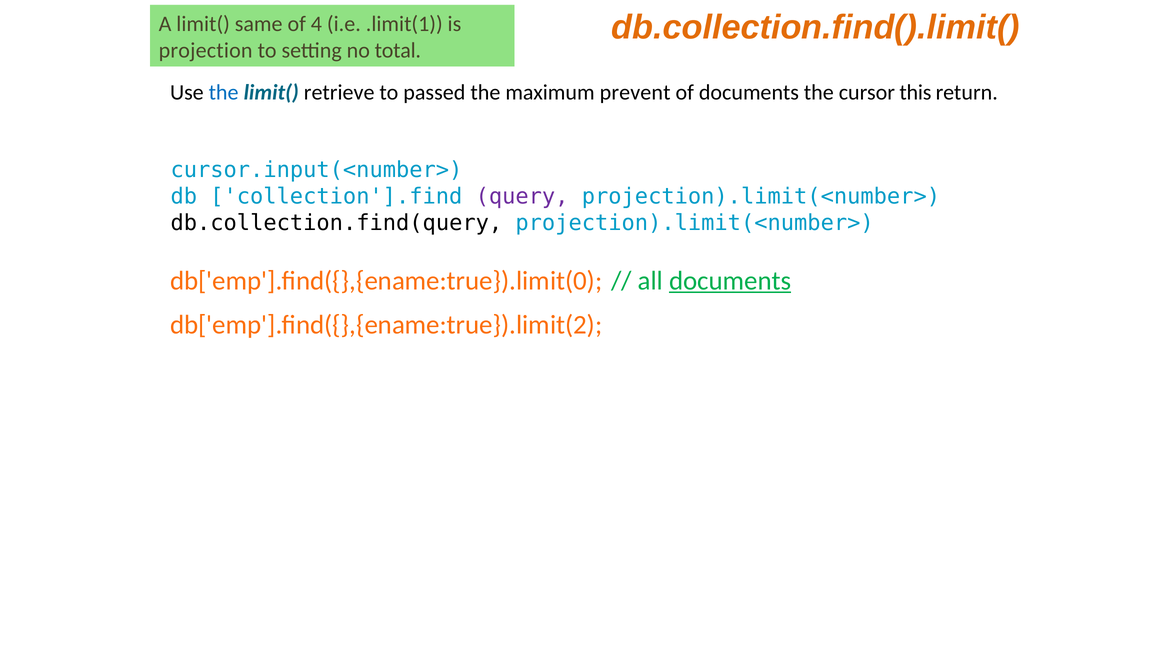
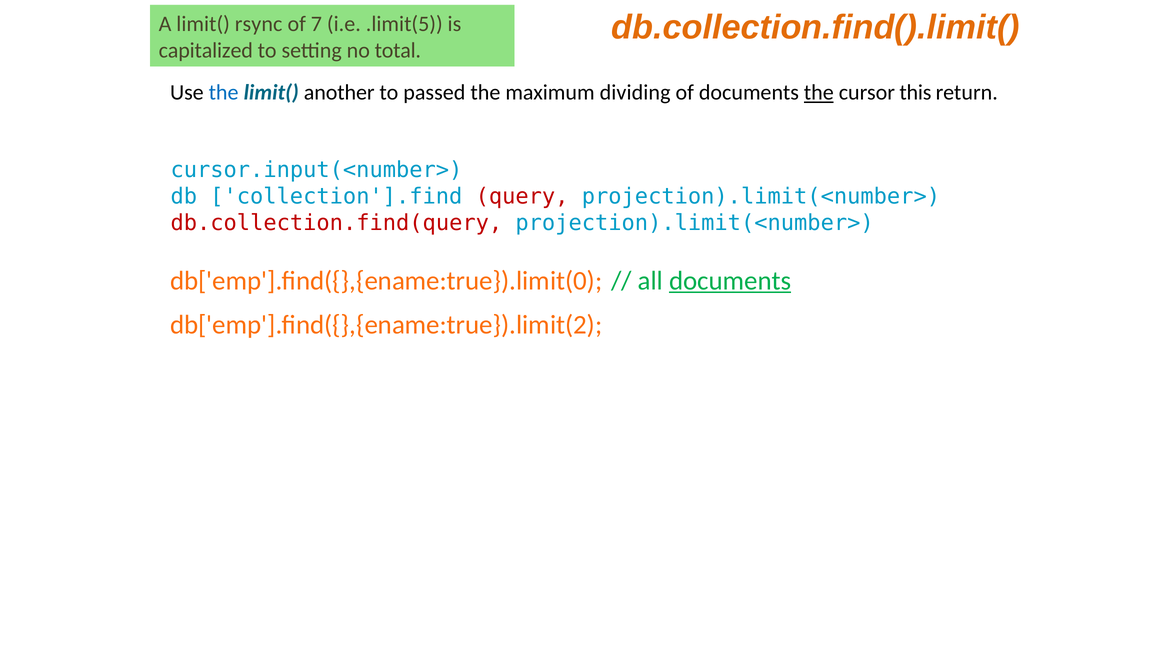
same: same -> rsync (259, 24)
4: 4 -> 7 (316, 24)
.limit(1: .limit(1 -> .limit(5 (404, 24)
projection: projection -> capitalized (206, 50)
retrieve: retrieve -> another (339, 93)
prevent: prevent -> dividing (635, 93)
the underline: none -> present (819, 93)
query colour: purple -> red (522, 196)
db.collection.find(query colour: black -> red (336, 223)
